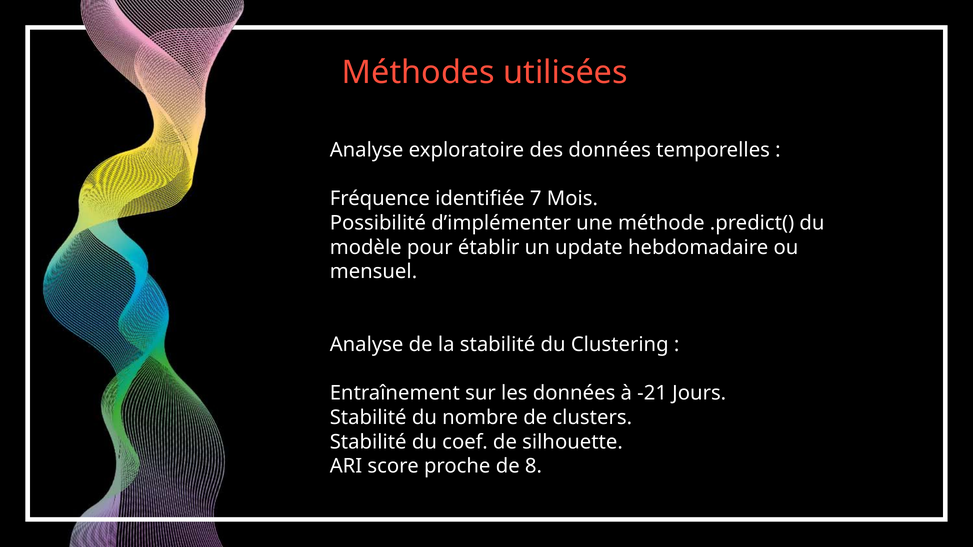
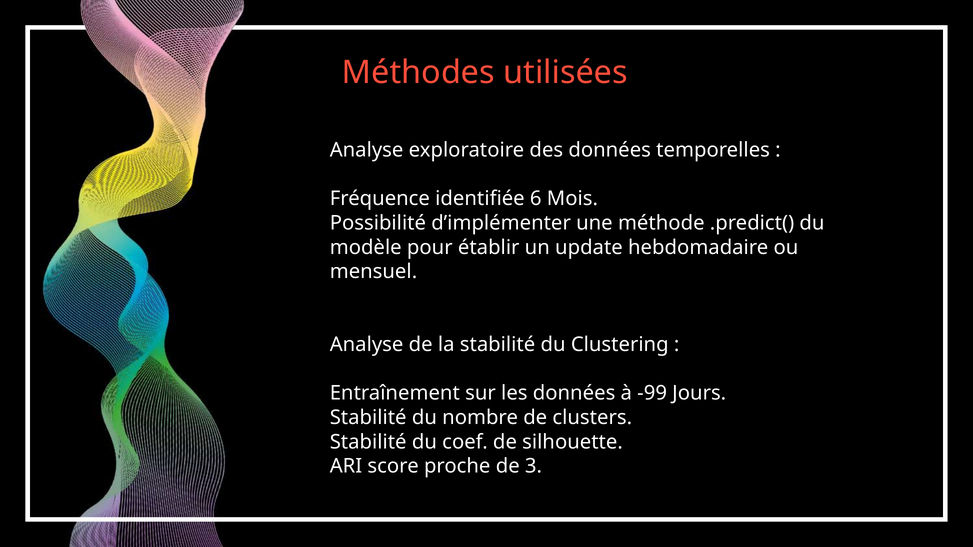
7: 7 -> 6 (536, 199)
-21: -21 -> -99 (652, 393)
8: 8 -> 3 (534, 466)
